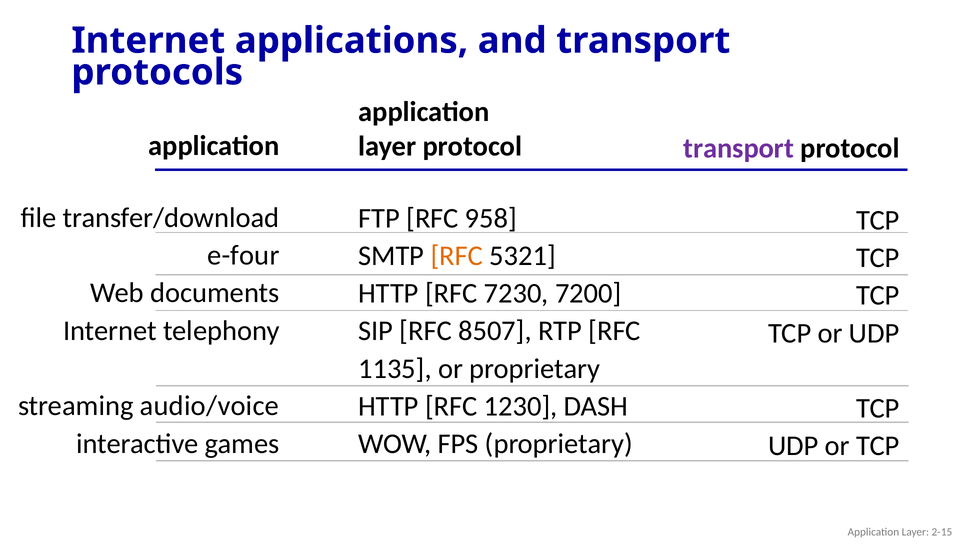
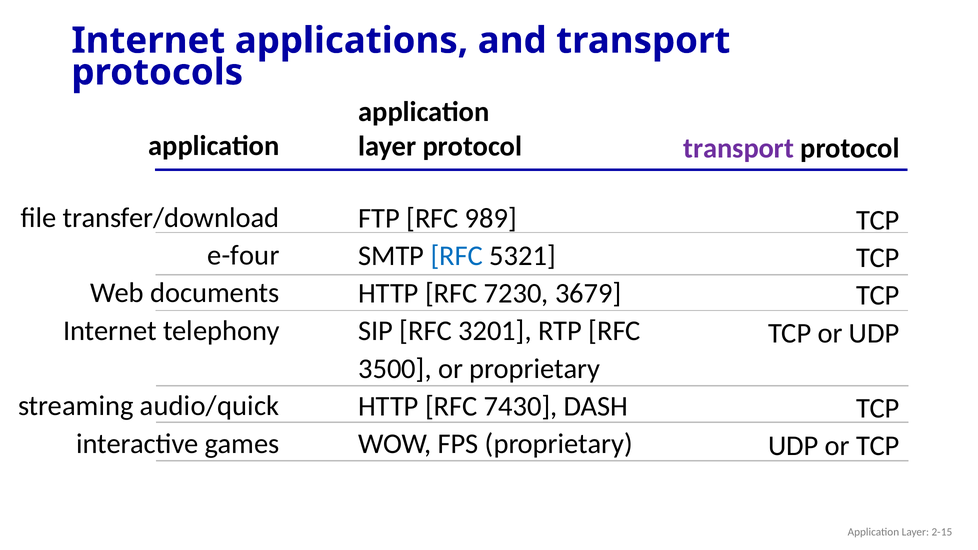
958: 958 -> 989 (491, 218)
RFC colour: orange -> blue (457, 256)
7200: 7200 -> 3679 (588, 293)
8507: 8507 -> 3201 (495, 331)
1135: 1135 -> 3500 (395, 369)
audio/voice: audio/voice -> audio/quick (210, 406)
1230: 1230 -> 7430 (521, 406)
